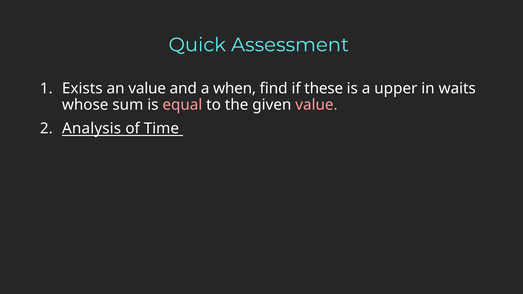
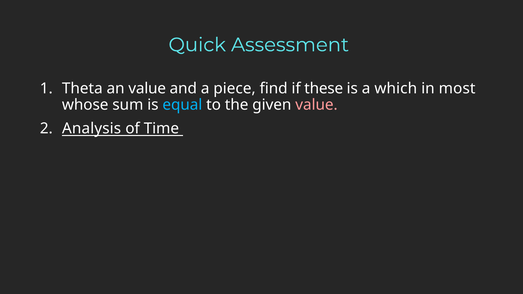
Exists: Exists -> Theta (82, 88)
when: when -> piece (234, 88)
upper: upper -> which (396, 88)
waits: waits -> most (457, 88)
equal colour: pink -> light blue (182, 105)
